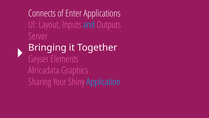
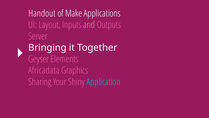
Connects: Connects -> Handout (42, 13)
Enter: Enter -> Make (74, 13)
and colour: light blue -> light green (89, 25)
